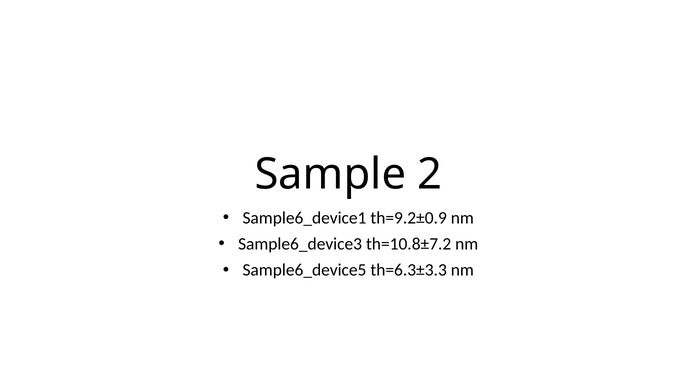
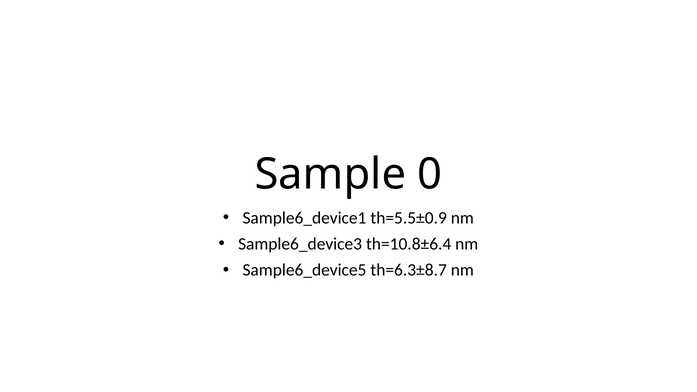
2: 2 -> 0 (430, 174)
th=9.2±0.9: th=9.2±0.9 -> th=5.5±0.9 (409, 218)
th=10.8±7.2: th=10.8±7.2 -> th=10.8±6.4 (409, 244)
th=6.3±3.3: th=6.3±3.3 -> th=6.3±8.7 (409, 270)
